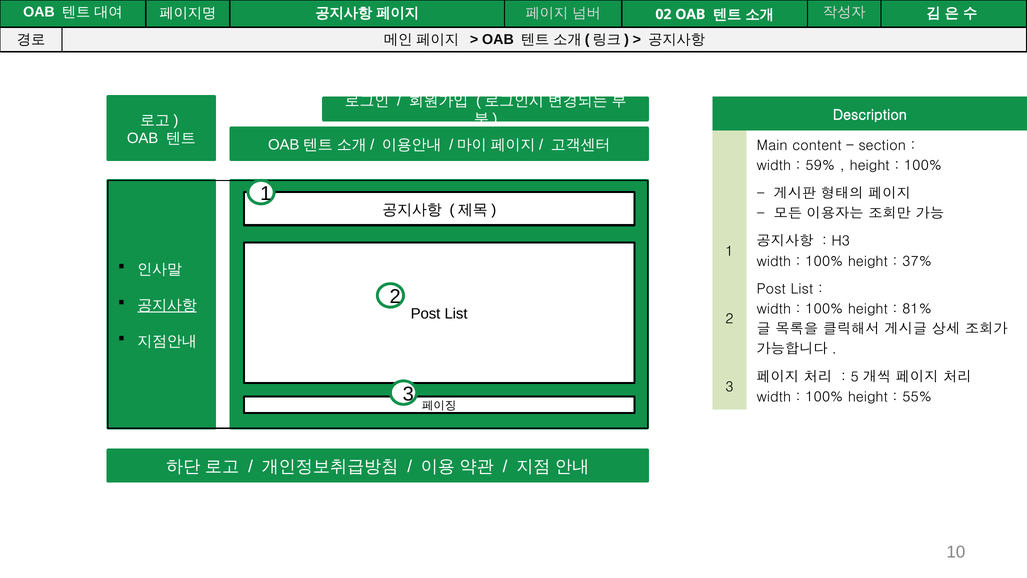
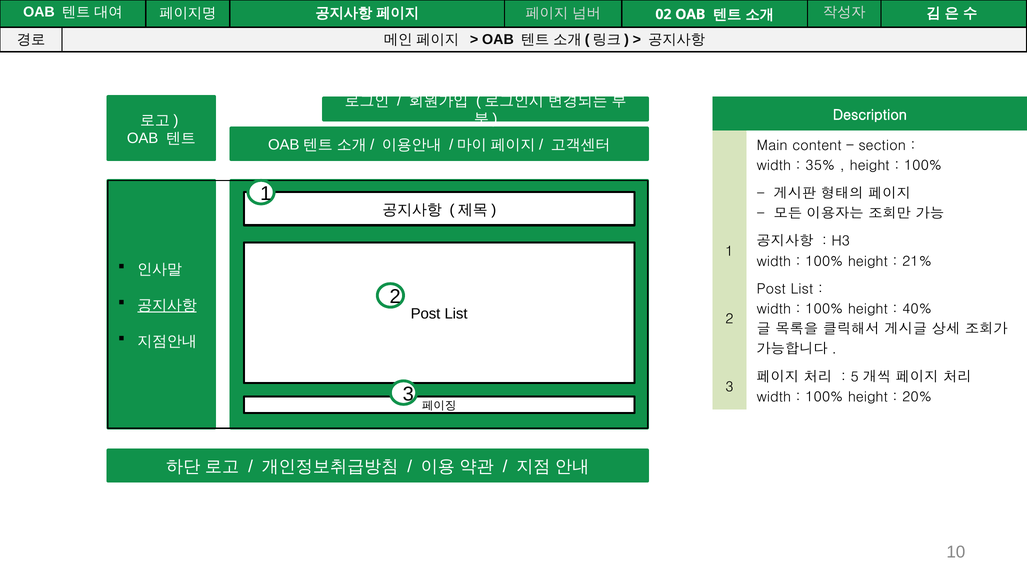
59%: 59% -> 35% (820, 166)
37%: 37% -> 21% (917, 261)
81%: 81% -> 40% (917, 309)
55%: 55% -> 20% (917, 397)
